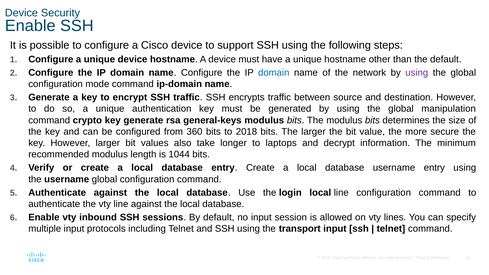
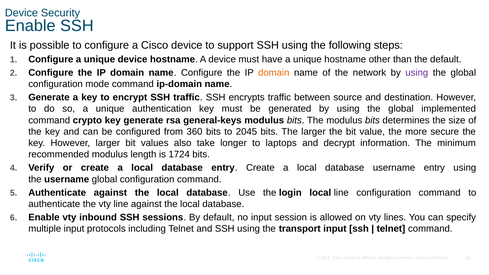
domain colour: blue -> orange (274, 73)
manipulation: manipulation -> implemented (449, 109)
2018: 2018 -> 2045 (246, 132)
1044: 1044 -> 1724 (179, 155)
